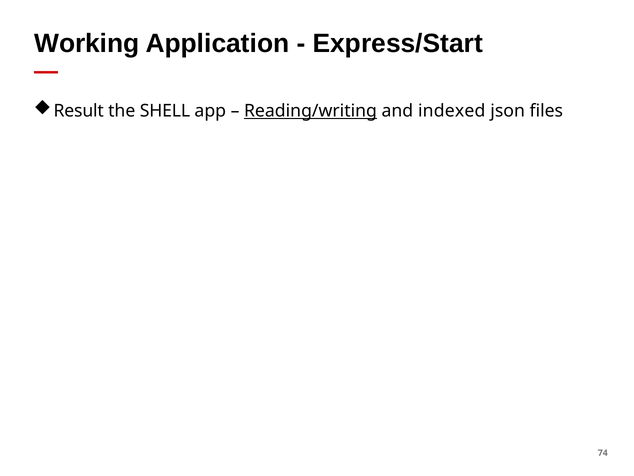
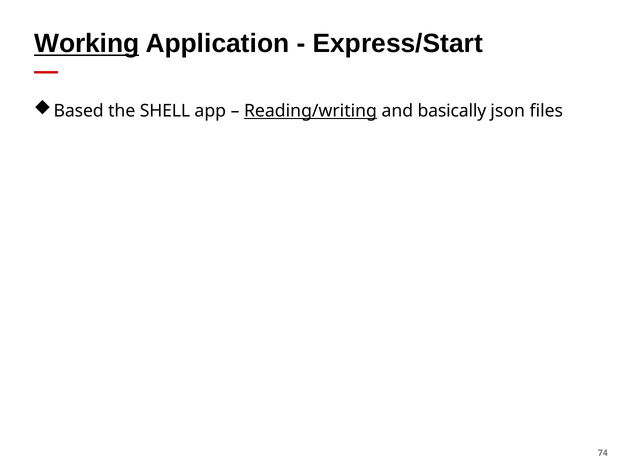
Working underline: none -> present (87, 44)
Result: Result -> Based (79, 111)
indexed: indexed -> basically (452, 111)
